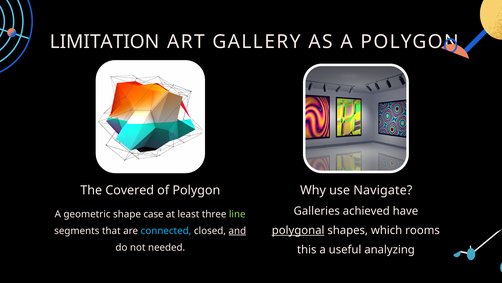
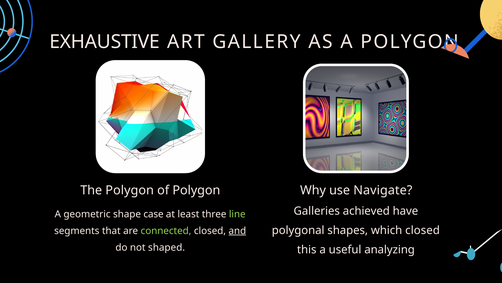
LIMITATION: LIMITATION -> EXHAUSTIVE (105, 42)
The Covered: Covered -> Polygon (130, 190)
polygonal underline: present -> none (298, 230)
which rooms: rooms -> closed (423, 230)
connected colour: light blue -> light green (166, 230)
needed: needed -> shaped (167, 247)
